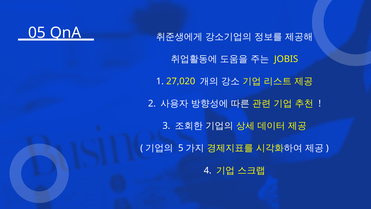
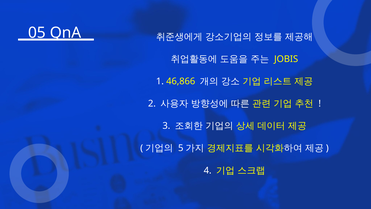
27,020: 27,020 -> 46,866 (181, 81)
